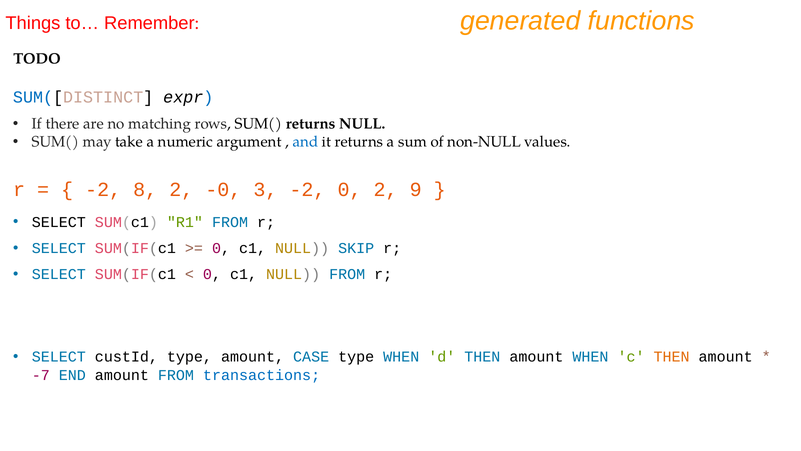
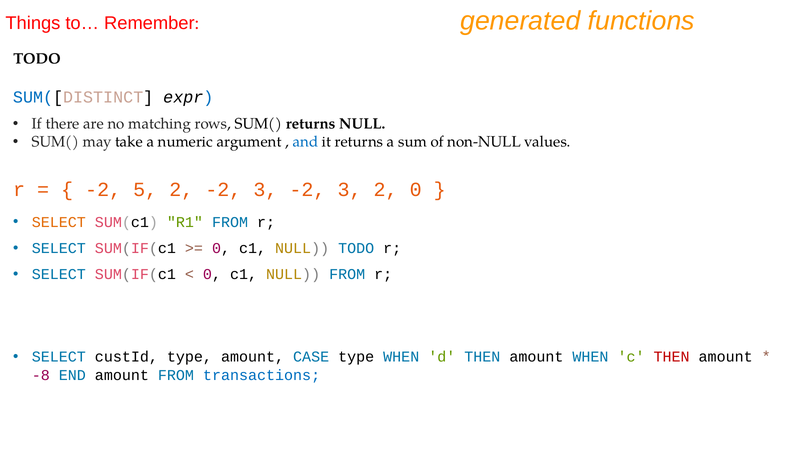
8: 8 -> 5 (145, 189)
2 -0: -0 -> -2 (223, 189)
3 -2 0: 0 -> 3 (350, 189)
2 9: 9 -> 0 (416, 189)
SELECT colour: black -> orange (59, 222)
NULL SKIP: SKIP -> TODO (356, 248)
THEN colour: orange -> red (672, 357)
-7: -7 -> -8 (41, 375)
